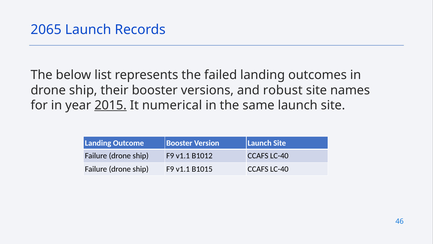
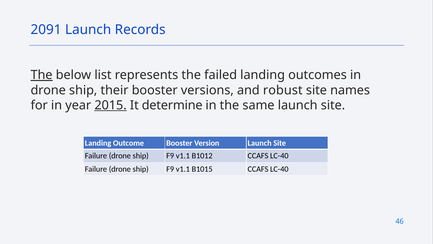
2065: 2065 -> 2091 (46, 30)
The underline: none -> present (42, 75)
numerical: numerical -> determine (172, 105)
